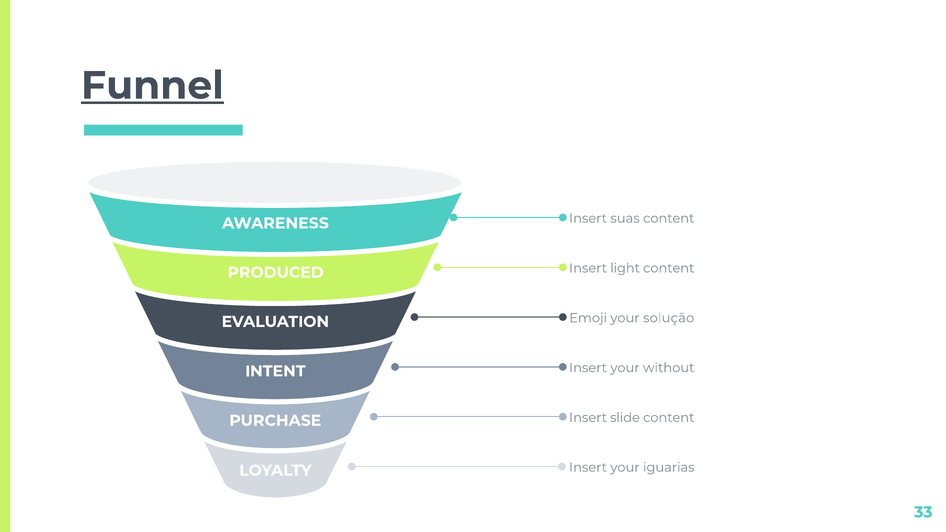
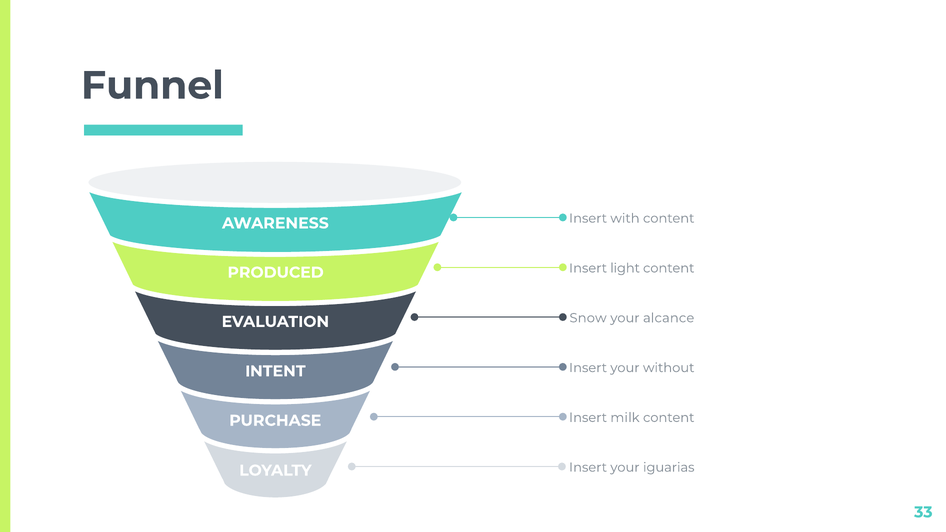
Funnel underline: present -> none (152, 86)
suas: suas -> with (625, 218)
Emoji: Emoji -> Snow (588, 318)
solução: solução -> alcance (669, 318)
slide: slide -> milk (625, 418)
